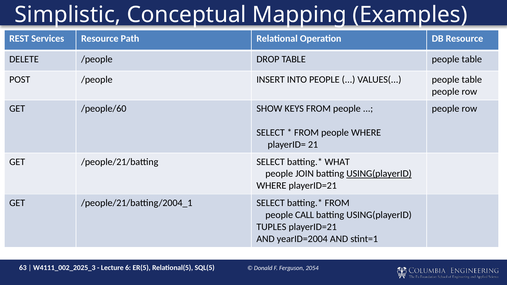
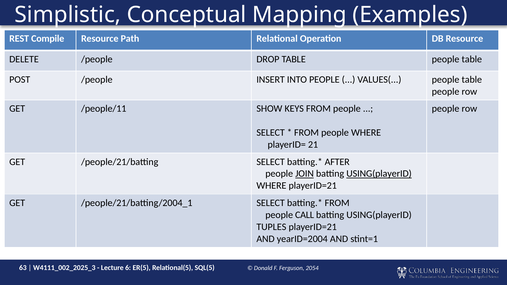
Services: Services -> Compile (48, 39)
/people/60: /people/60 -> /people/11 (104, 109)
WHAT: WHAT -> AFTER (337, 162)
JOIN underline: none -> present (305, 174)
